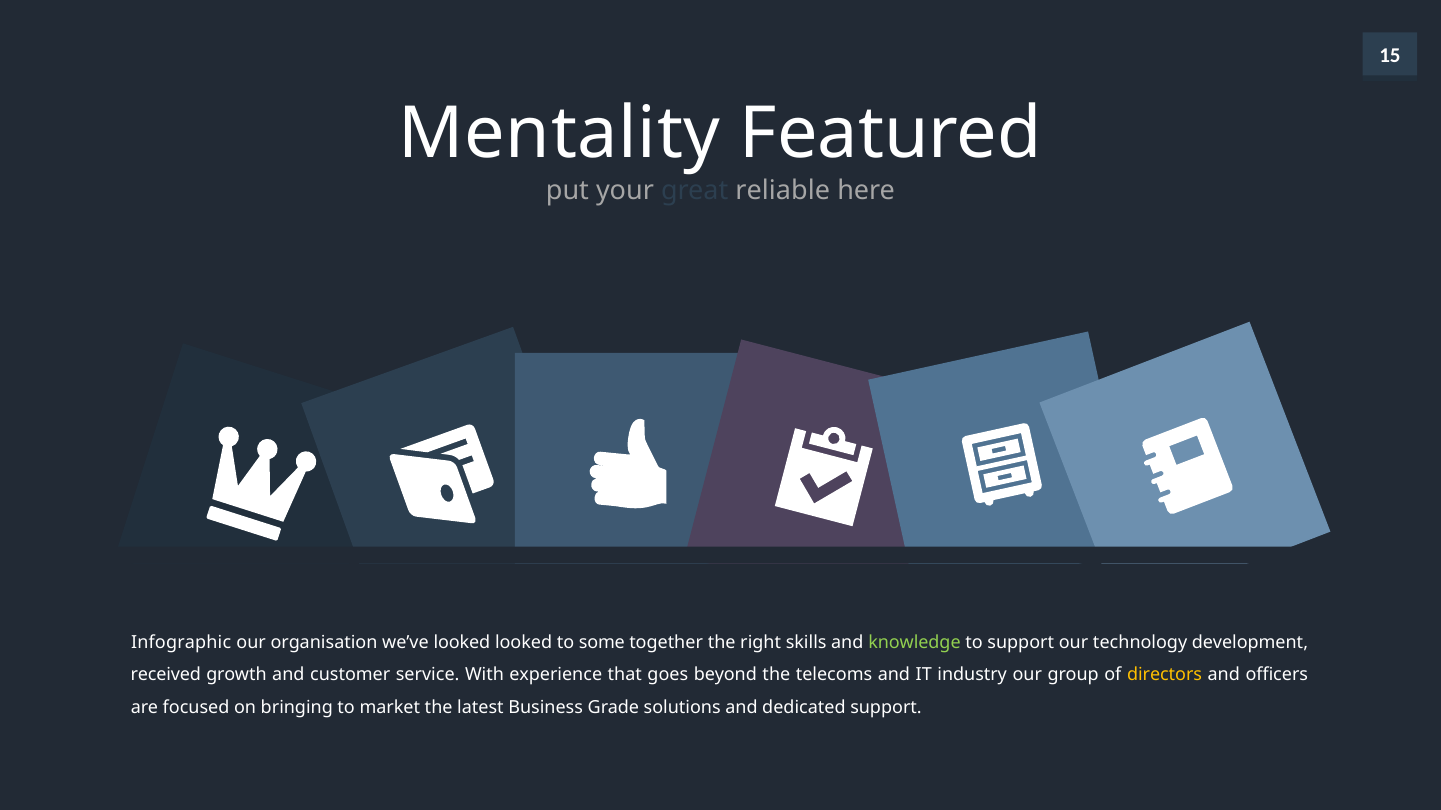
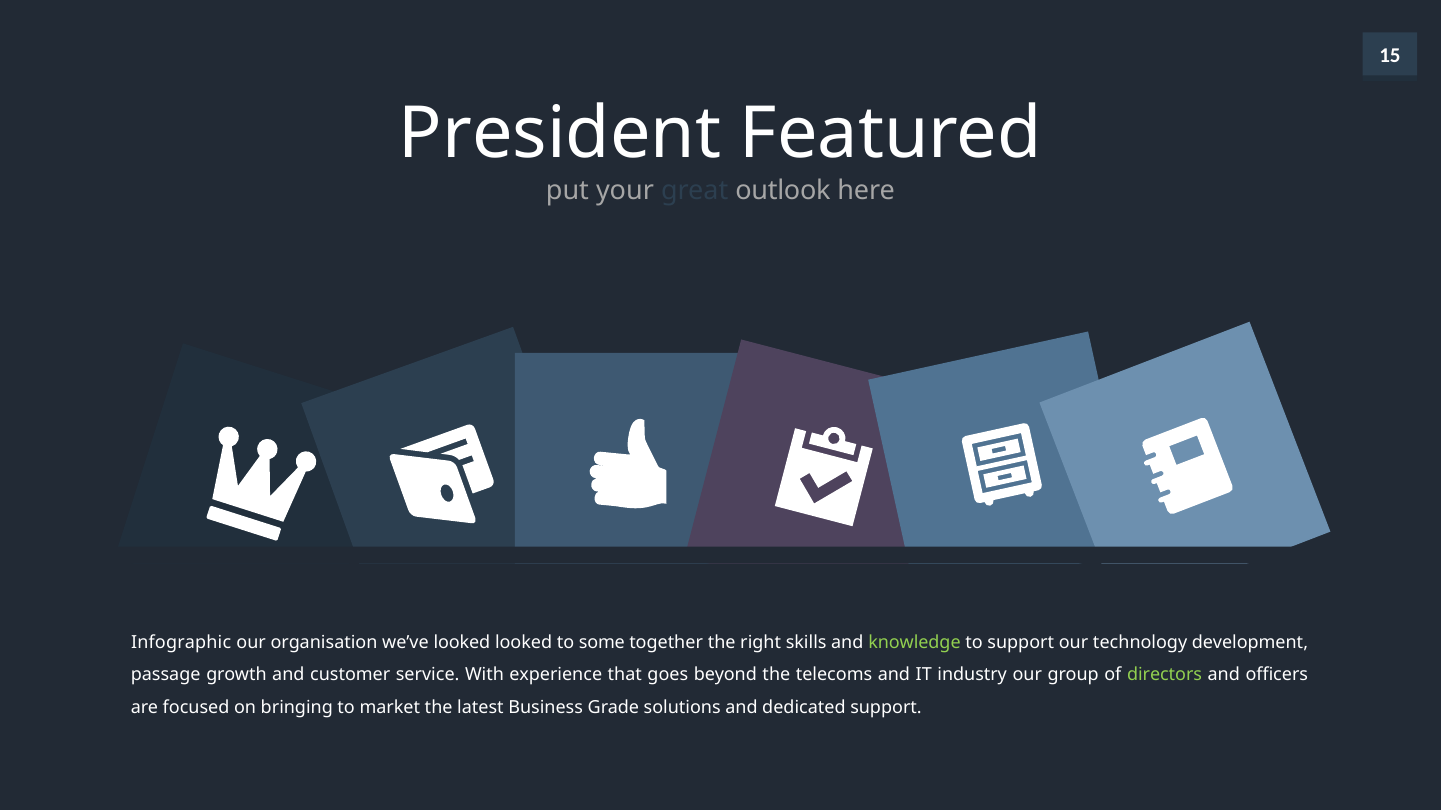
Mentality: Mentality -> President (560, 134)
reliable: reliable -> outlook (783, 191)
received: received -> passage (166, 675)
directors colour: yellow -> light green (1165, 675)
